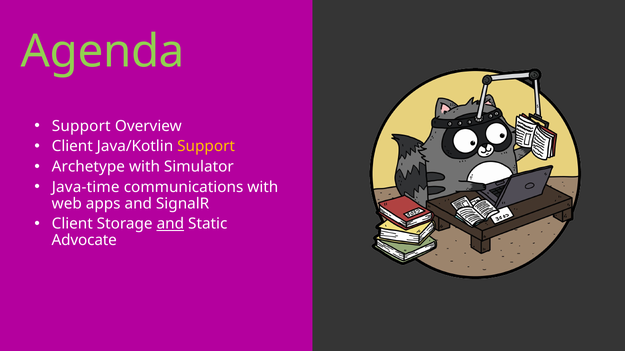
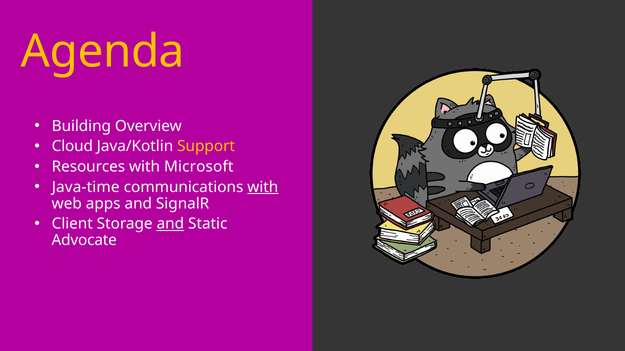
Agenda colour: light green -> yellow (103, 52)
Support: Support -> Building (81, 126)
Client: Client -> Cloud (72, 147)
Archetype: Archetype -> Resources (88, 167)
Simulator: Simulator -> Microsoft (199, 167)
with underline: none -> present (263, 187)
